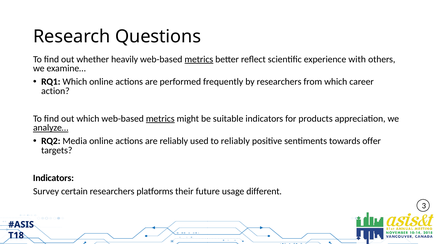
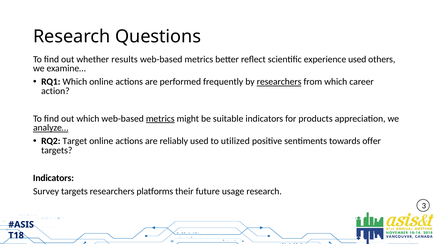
heavily: heavily -> results (125, 59)
metrics underline: present -> none (199, 59)
experience with: with -> used (357, 59)
researchers underline: none -> present (279, 82)
Media: Media -> Target (75, 141)
to reliably: reliably -> utilized (235, 141)
Survey certain: certain -> targets (74, 191)
usage different: different -> research (264, 191)
